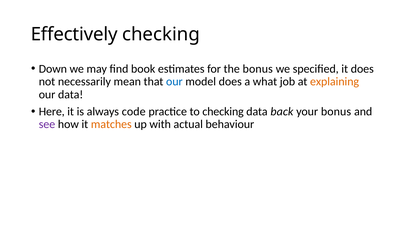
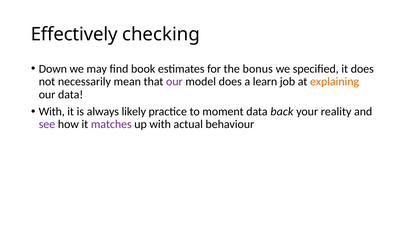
our colour: blue -> purple (174, 82)
what: what -> learn (265, 82)
Here: Here -> With (52, 112)
code: code -> likely (134, 112)
to checking: checking -> moment (223, 112)
your bonus: bonus -> reality (336, 112)
matches colour: orange -> purple (111, 125)
